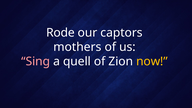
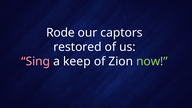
mothers: mothers -> restored (77, 47)
quell: quell -> keep (77, 61)
now colour: yellow -> light green (152, 61)
